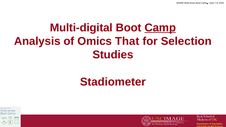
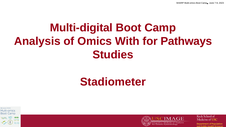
Camp underline: present -> none (160, 28)
That: That -> With (127, 41)
Selection: Selection -> Pathways (186, 41)
